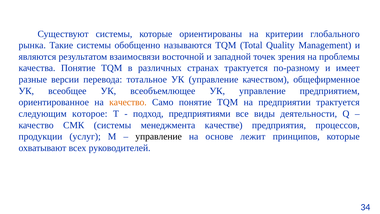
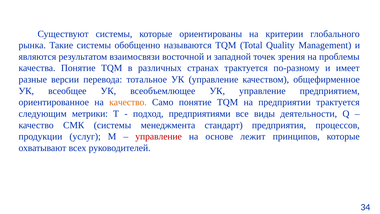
которое: которое -> метрики (90, 114)
качестве: качестве -> стандарт (224, 125)
управление colour: black -> red (159, 136)
